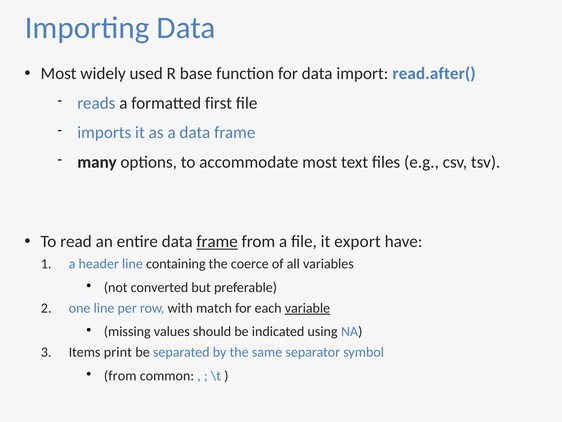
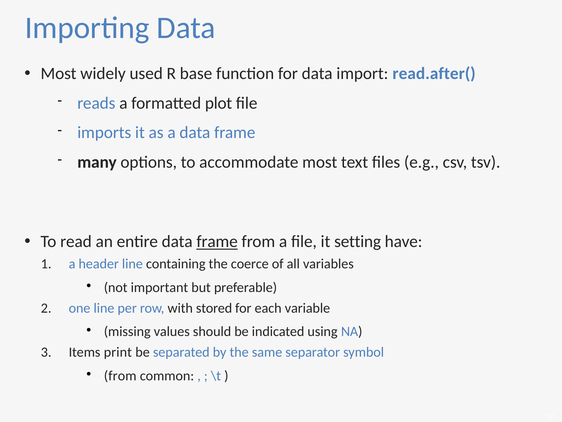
first: first -> plot (219, 103)
export: export -> setting (358, 241)
converted: converted -> important (159, 287)
match: match -> stored (214, 308)
variable underline: present -> none (307, 308)
